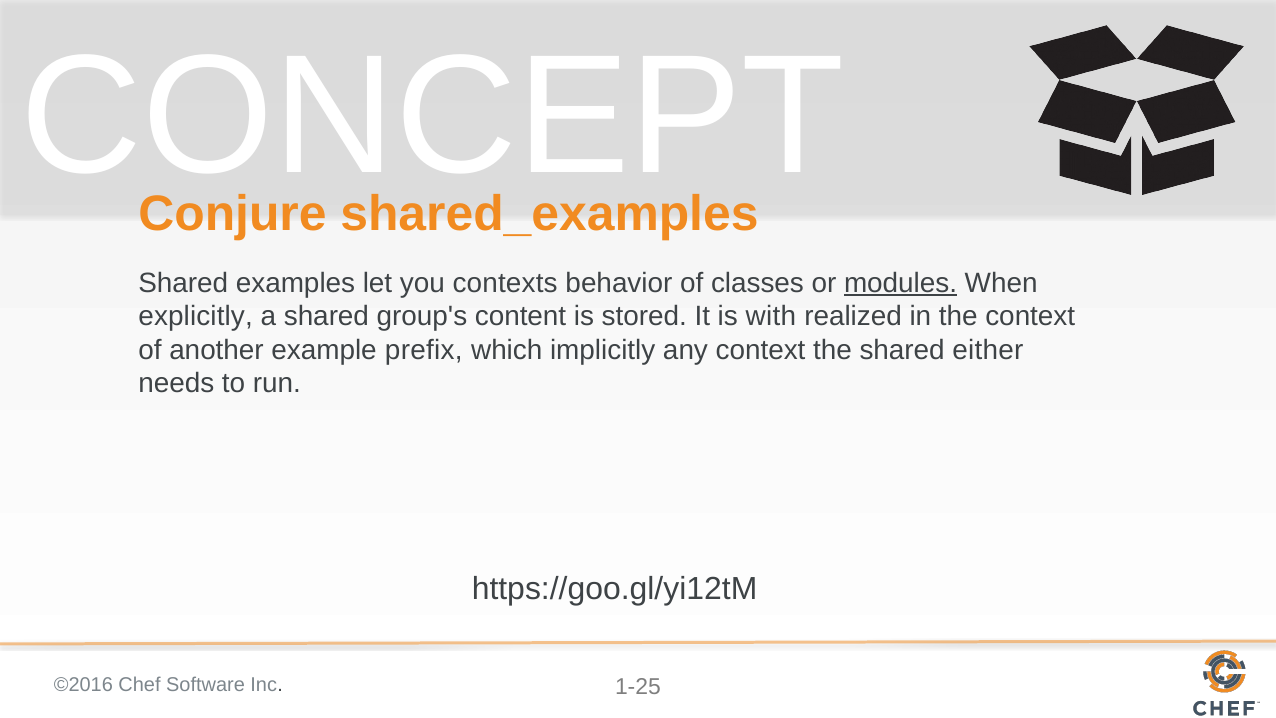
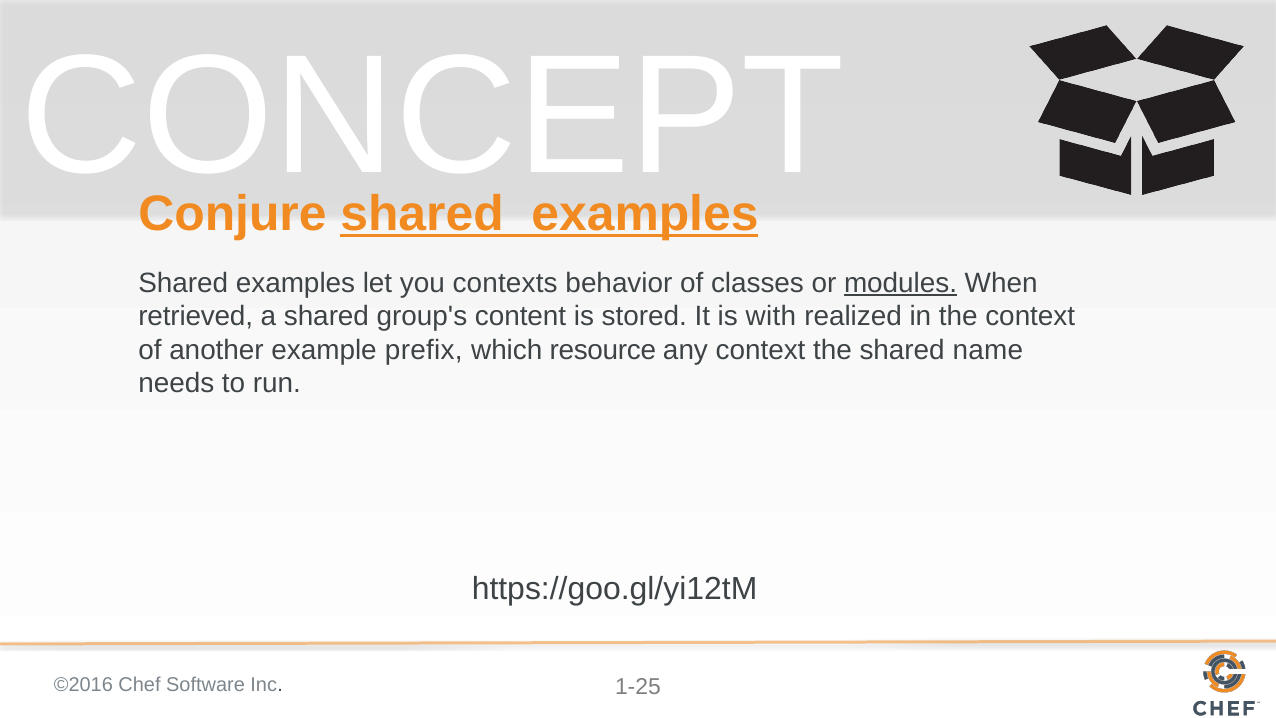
shared_examples underline: none -> present (549, 214)
explicitly: explicitly -> retrieved (196, 316)
implicitly: implicitly -> resource (603, 350)
either: either -> name (988, 350)
